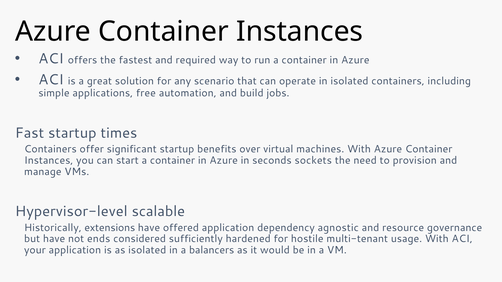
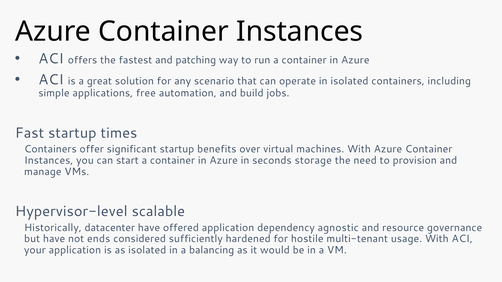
required: required -> patching (196, 60)
sockets: sockets -> storage (313, 161)
extensions: extensions -> datacenter (110, 228)
balancers: balancers -> balancing (212, 250)
